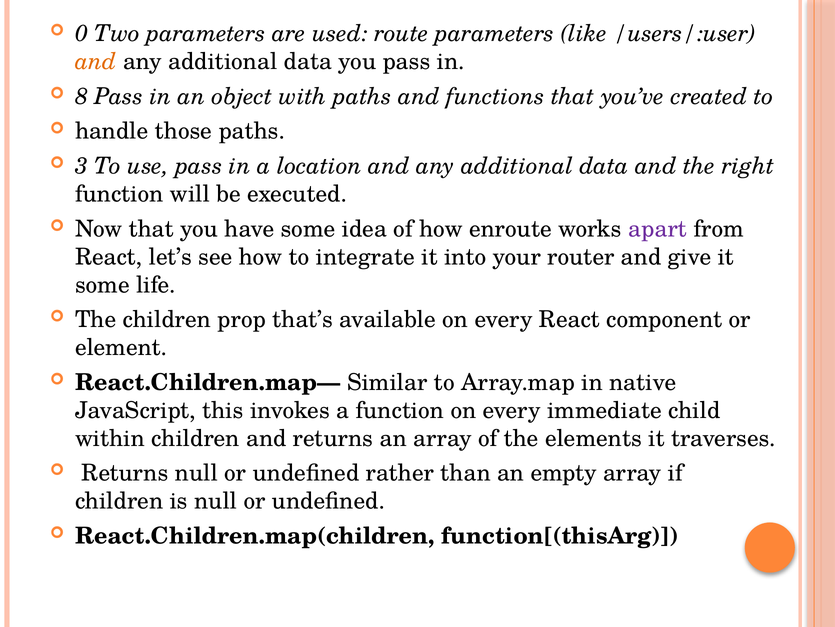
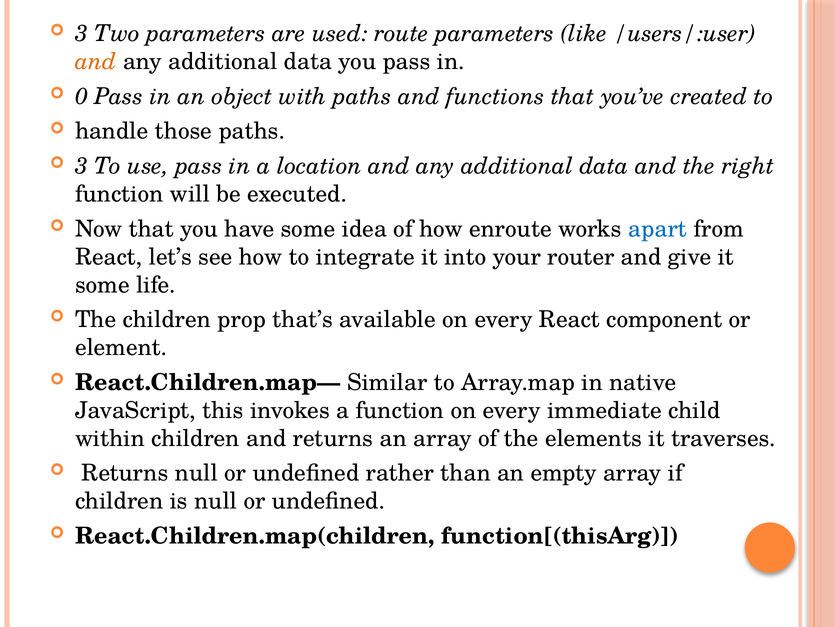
0: 0 -> 3 (81, 34)
8: 8 -> 0 (81, 96)
apart colour: purple -> blue (658, 229)
